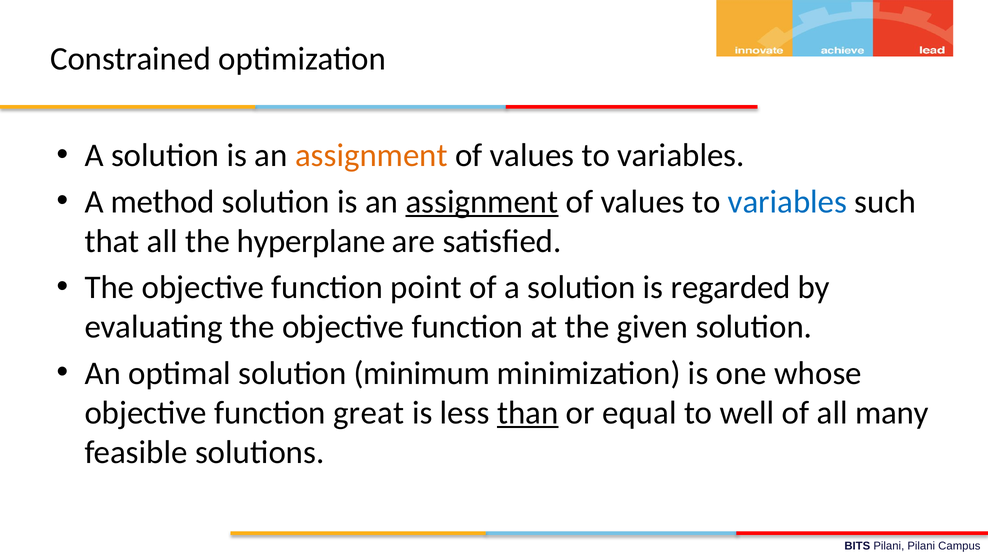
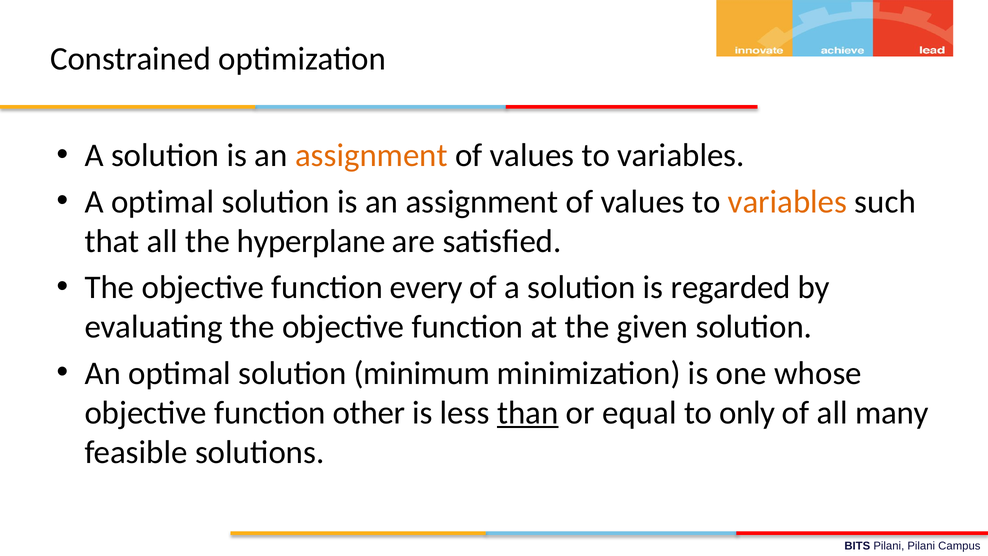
A method: method -> optimal (163, 202)
assignment underline: present -> none (482, 202)
variables colour: blue -> orange (787, 202)
point: point -> every (426, 287)
great: great -> other (369, 413)
well: well -> only (747, 413)
